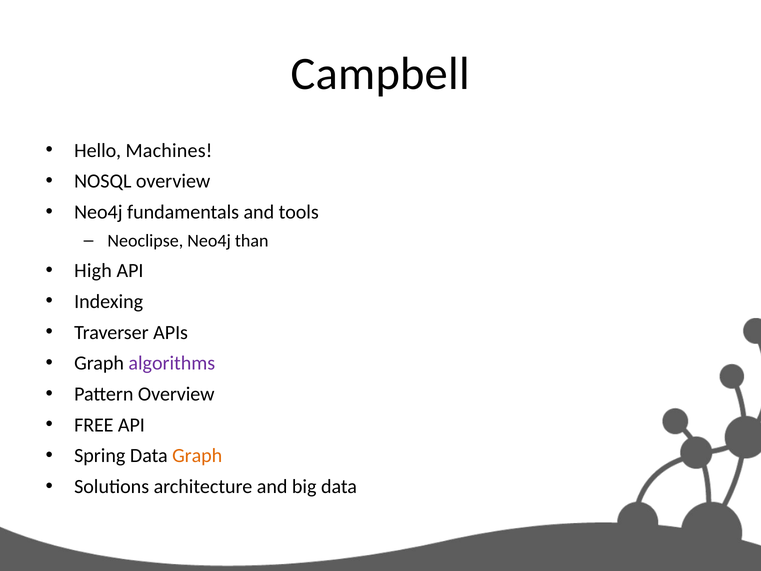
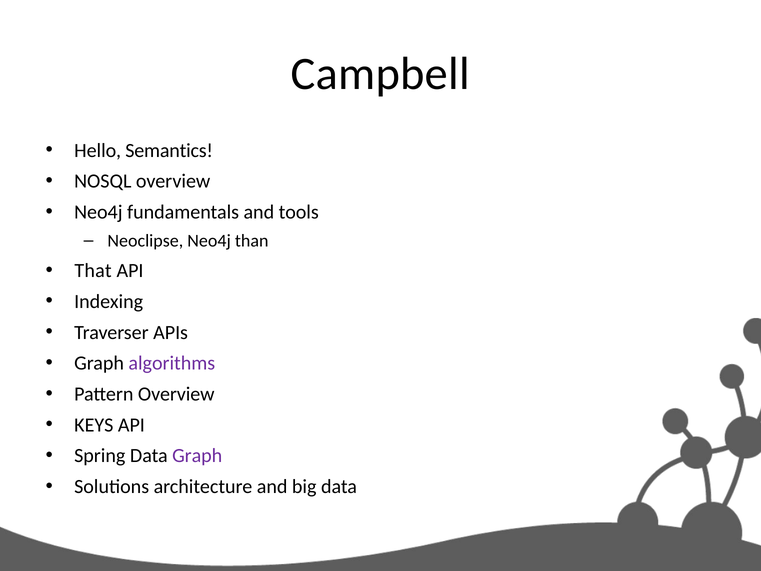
Machines: Machines -> Semantics (169, 150)
High: High -> That (93, 271)
FREE: FREE -> KEYS (94, 425)
Graph colour: orange -> purple (197, 456)
